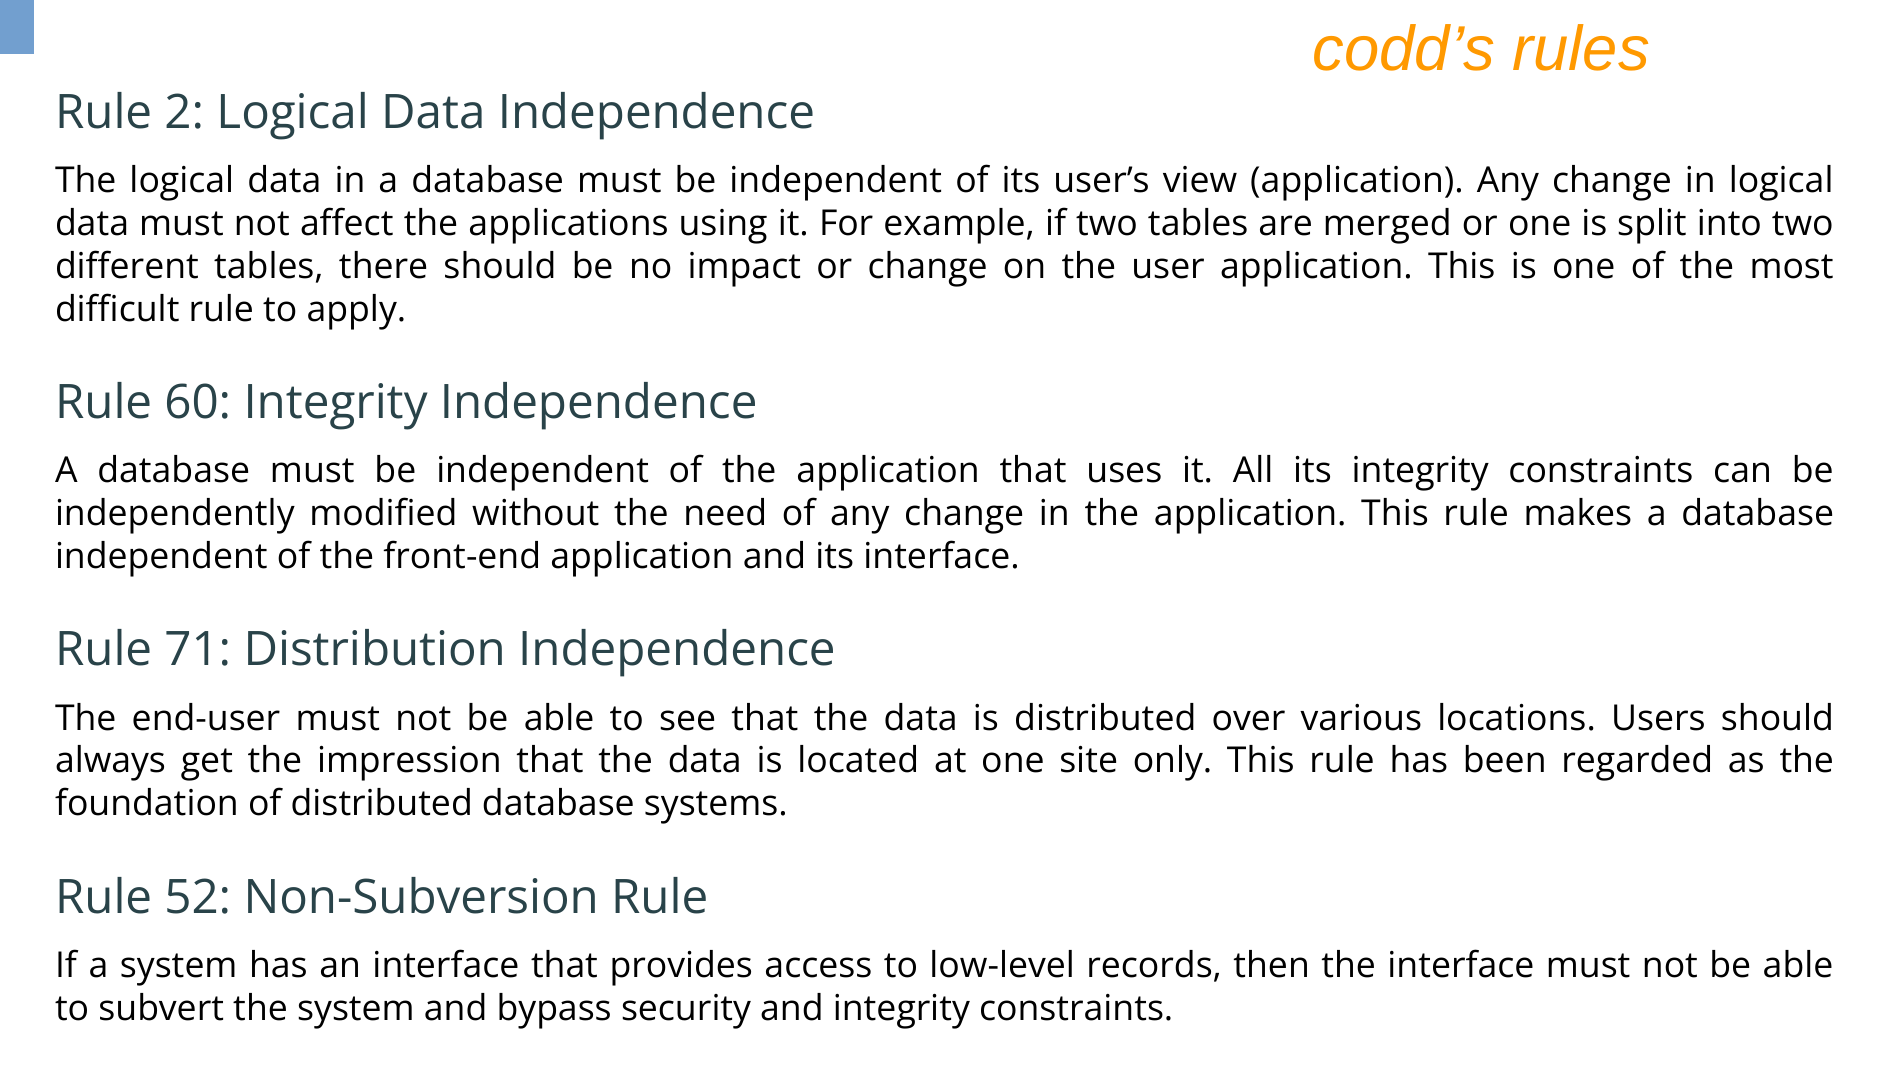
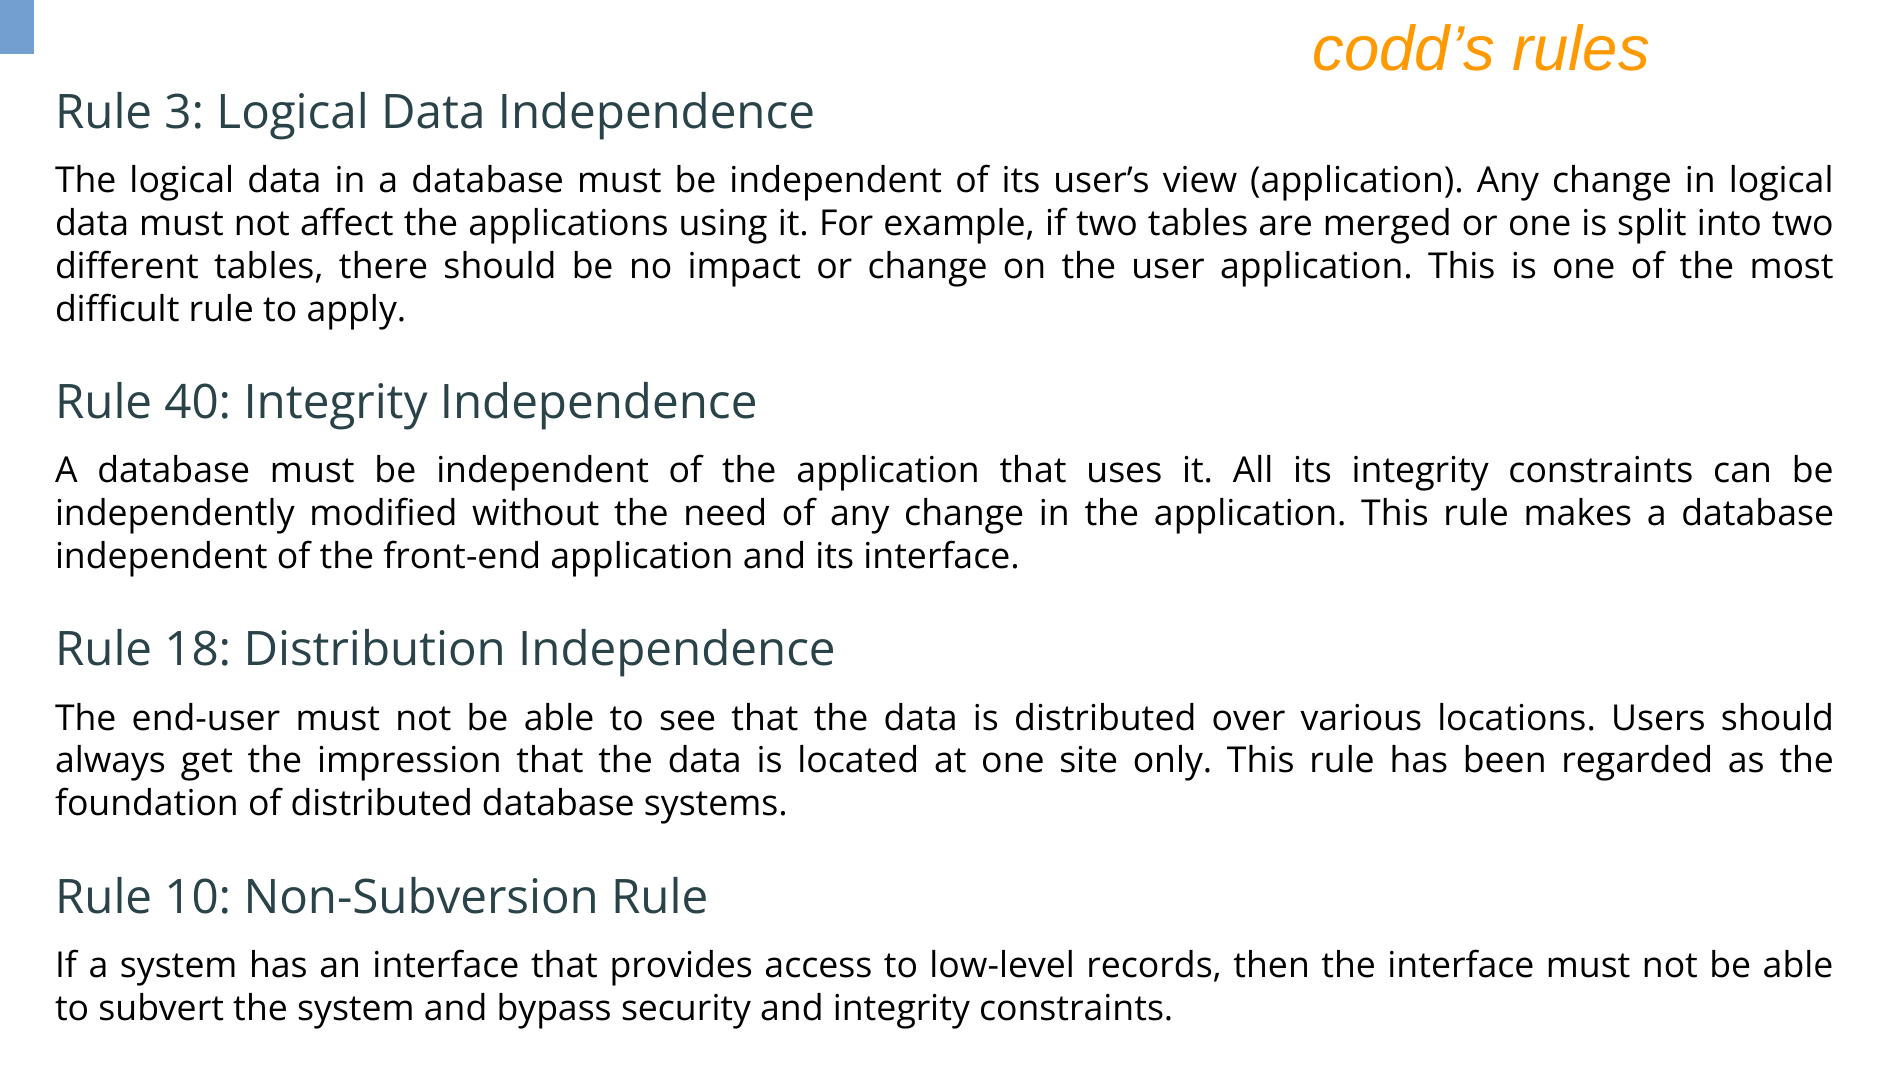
2: 2 -> 3 (184, 113)
60: 60 -> 40 (198, 403)
71: 71 -> 18 (198, 650)
52: 52 -> 10 (198, 897)
